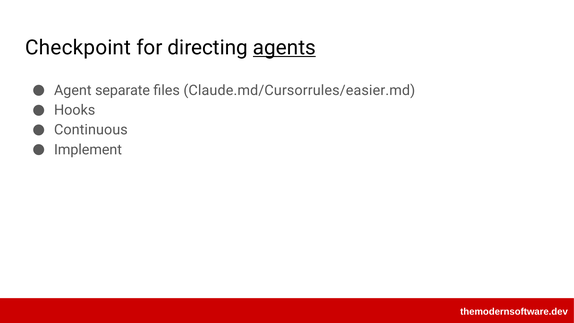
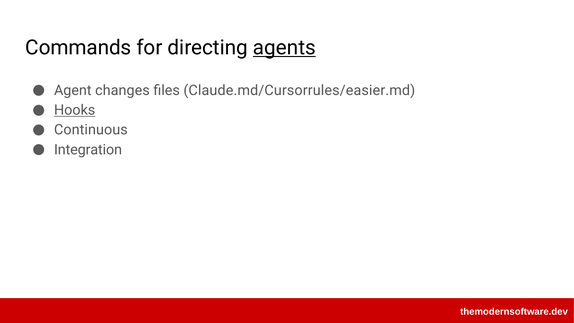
Checkpoint: Checkpoint -> Commands (78, 48)
separate: separate -> changes (122, 90)
Hooks underline: none -> present (75, 110)
Implement: Implement -> Integration (88, 150)
